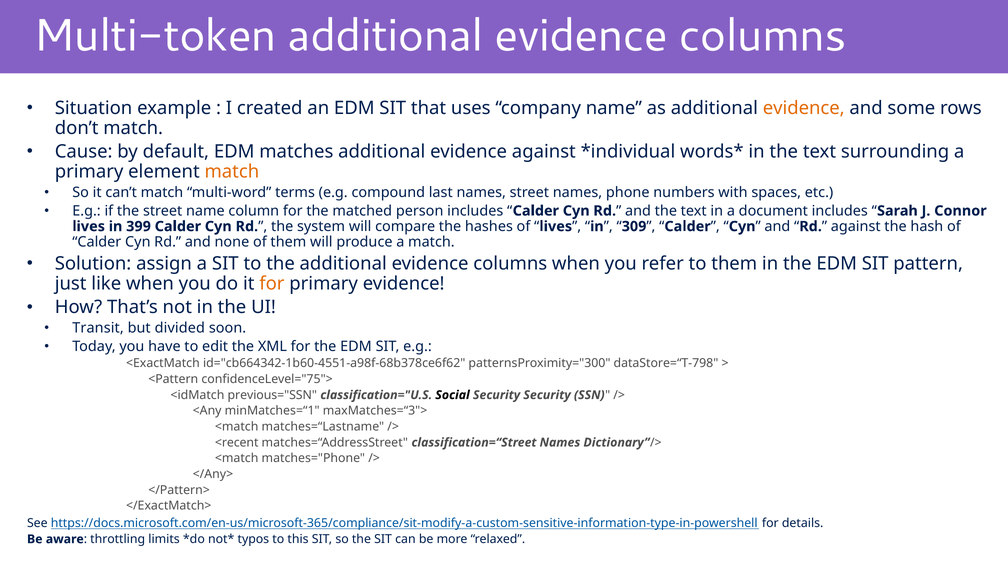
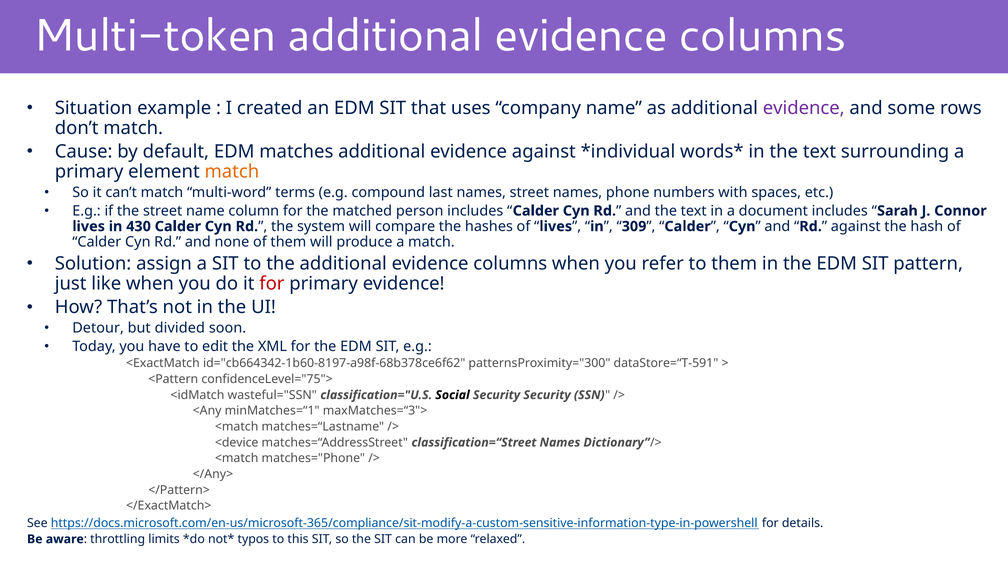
evidence colour: orange -> purple (804, 108)
399: 399 -> 430 (139, 226)
for colour: orange -> red (272, 283)
Transit: Transit -> Detour (98, 328)
id="cb664342-1b60-4551-a98f-68b378ce6f62: id="cb664342-1b60-4551-a98f-68b378ce6f62 -> id="cb664342-1b60-8197-a98f-68b378ce6f62 (334, 363)
dataStore=“T-798: dataStore=“T-798 -> dataStore=“T-591 (666, 363)
previous="SSN: previous="SSN -> wasteful="SSN (272, 395)
<recent: <recent -> <device (237, 442)
